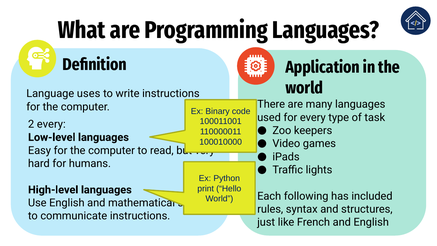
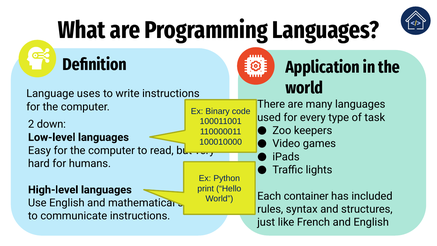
2 every: every -> down (51, 124)
following: following -> container (306, 196)
